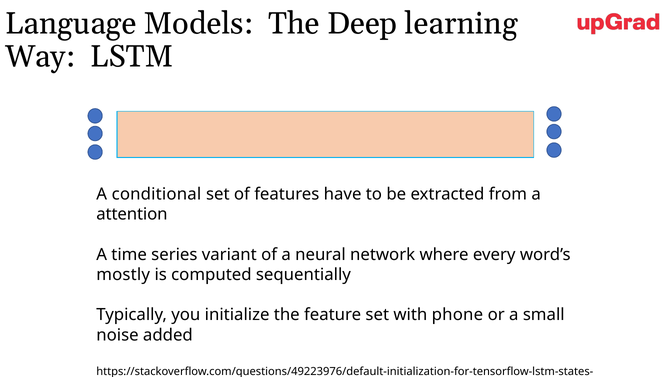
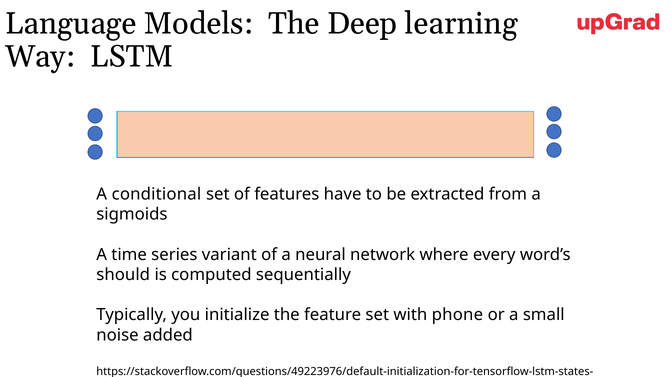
attention: attention -> sigmoids (132, 215)
mostly: mostly -> should (123, 275)
